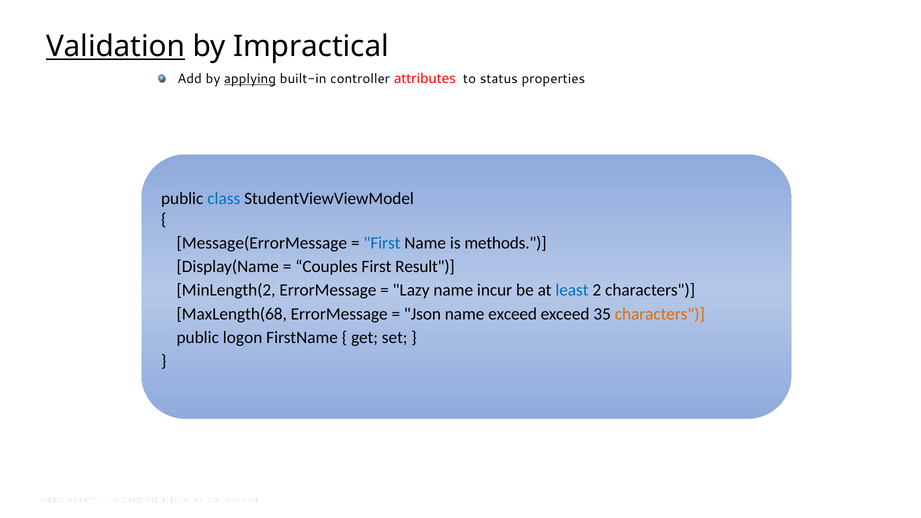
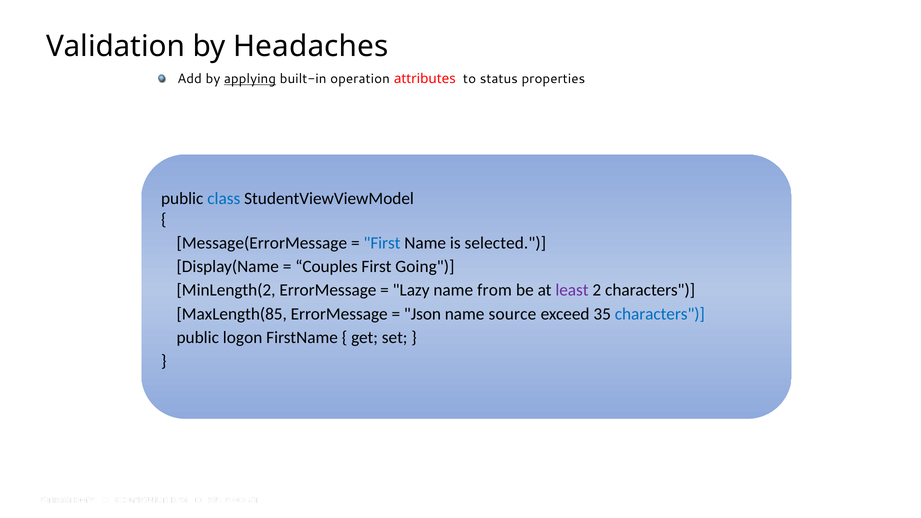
Validation underline: present -> none (116, 47)
Impractical: Impractical -> Headaches (311, 47)
controller: controller -> operation (360, 79)
methods: methods -> selected (505, 243)
Result: Result -> Going (425, 267)
incur: incur -> from (494, 290)
least colour: blue -> purple (572, 290)
MaxLength(68: MaxLength(68 -> MaxLength(85 (232, 314)
name exceed: exceed -> source (512, 314)
characters colour: orange -> blue (660, 314)
